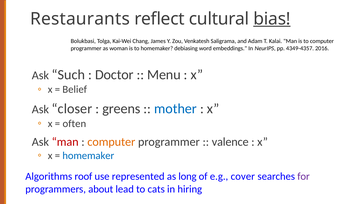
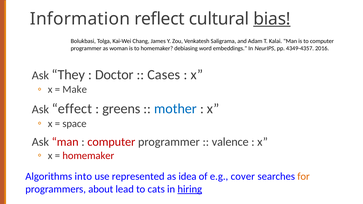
Restaurants: Restaurants -> Information (80, 19)
Such: Such -> They (68, 75)
Menu: Menu -> Cases (164, 75)
Belief: Belief -> Make (75, 90)
closer: closer -> effect (72, 109)
often: often -> space (74, 124)
computer colour: orange -> red (111, 142)
homemaker colour: blue -> red (88, 156)
roof: roof -> into (83, 177)
long: long -> idea (187, 177)
for colour: purple -> orange (304, 177)
hiring underline: none -> present (190, 189)
